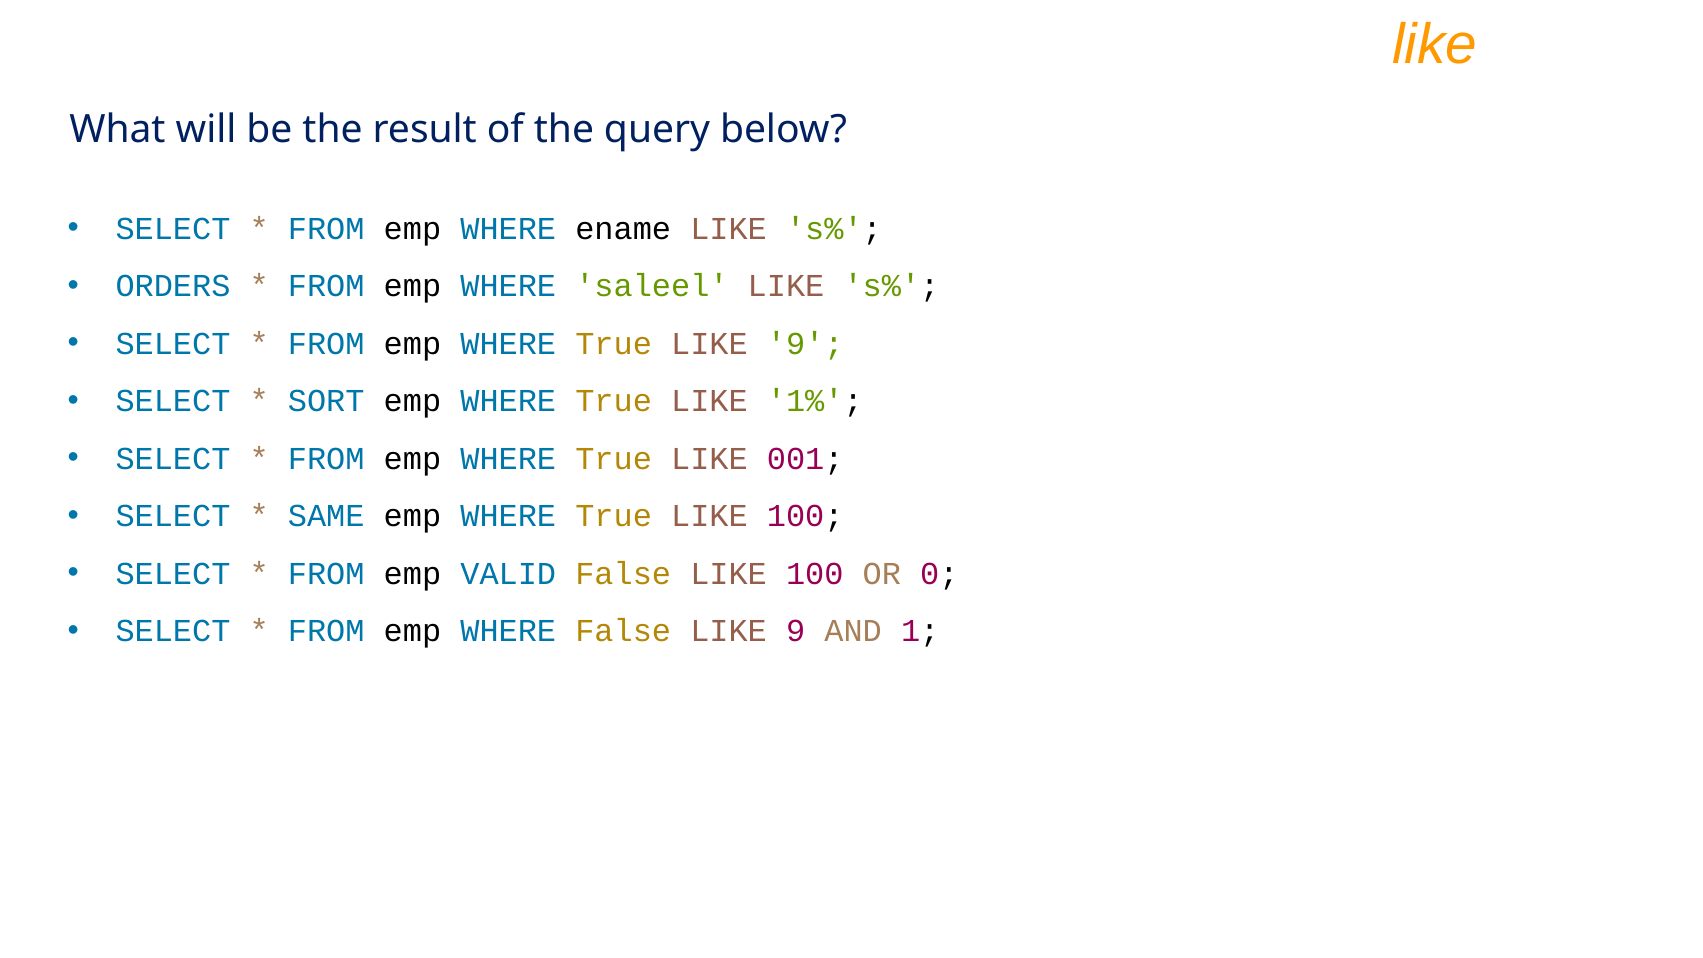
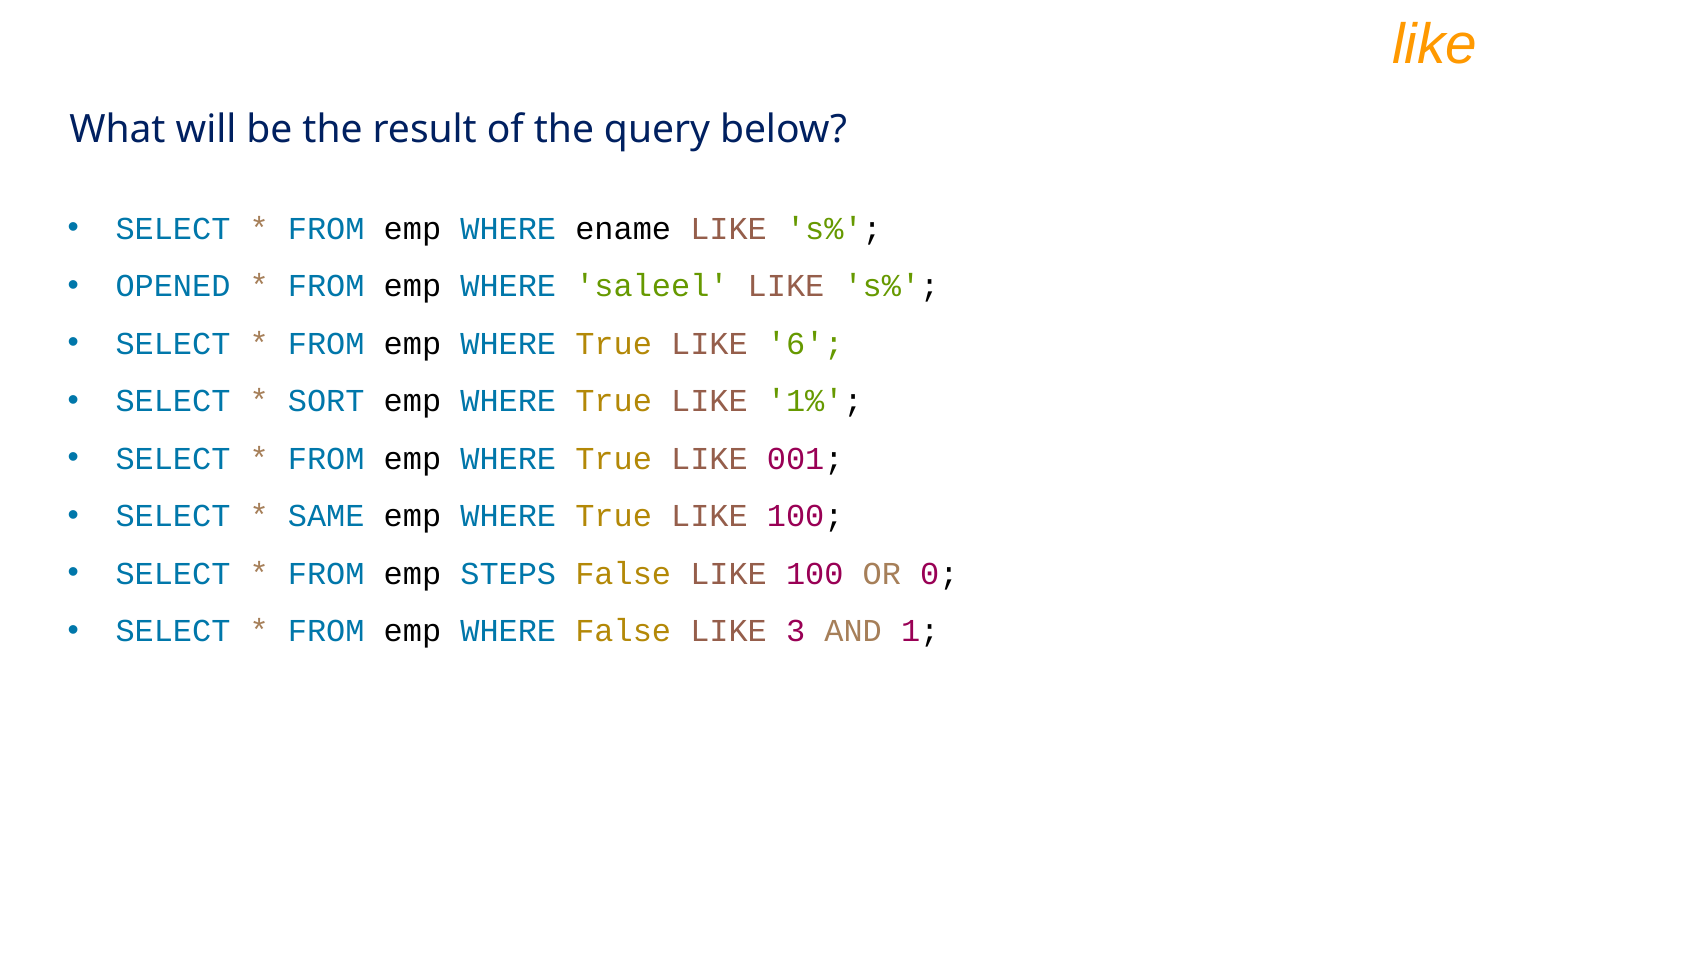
ORDERS: ORDERS -> OPENED (173, 286)
True LIKE 9: 9 -> 6 (805, 344)
VALID: VALID -> STEPS (508, 574)
False LIKE 9: 9 -> 3 (796, 631)
